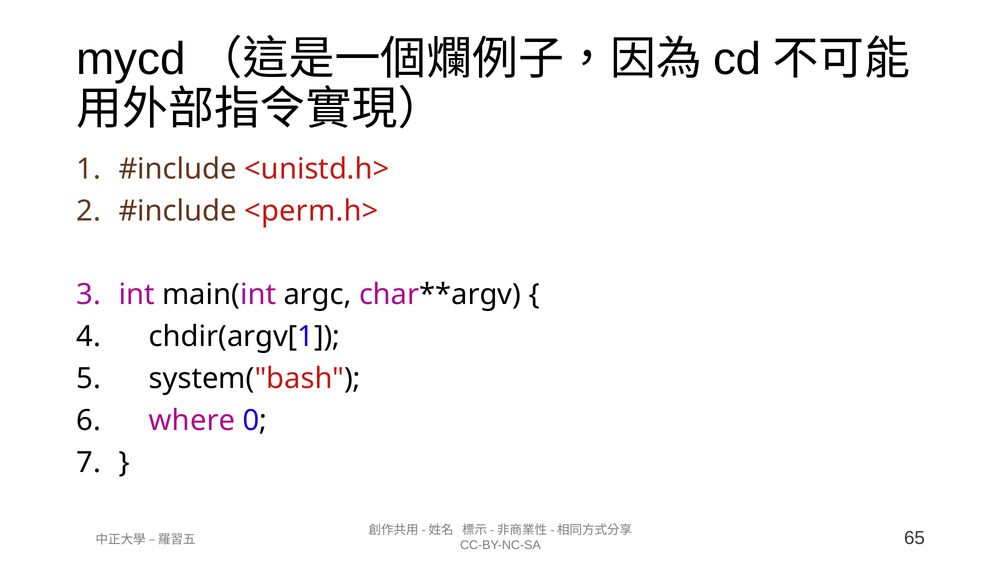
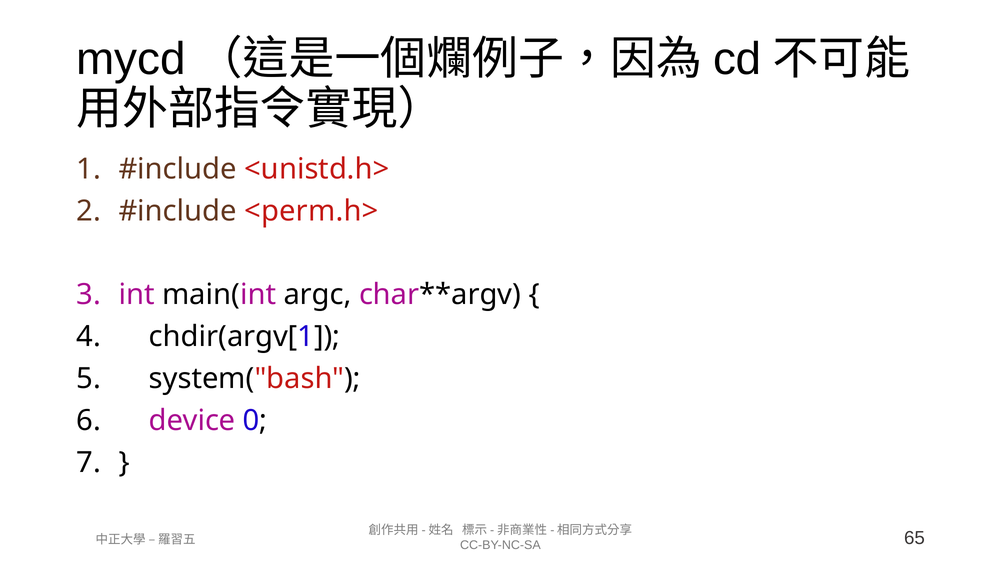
where: where -> device (192, 421)
